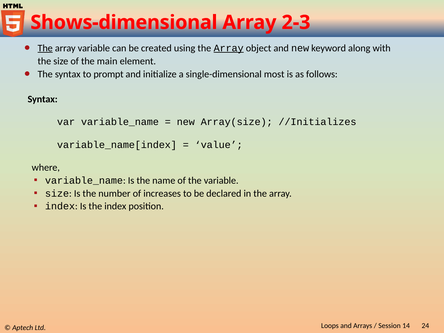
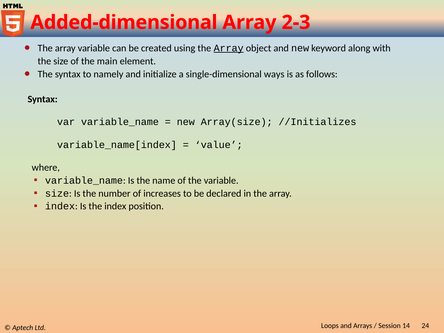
Shows-dimensional: Shows-dimensional -> Added-dimensional (124, 22)
The underline: present -> none (45, 48)
prompt: prompt -> namely (108, 74)
most: most -> ways (274, 74)
